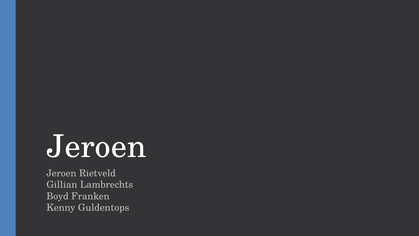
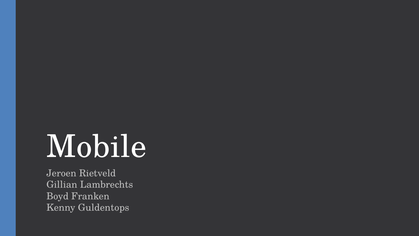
Jeroen: Jeroen -> Mobile (97, 147)
